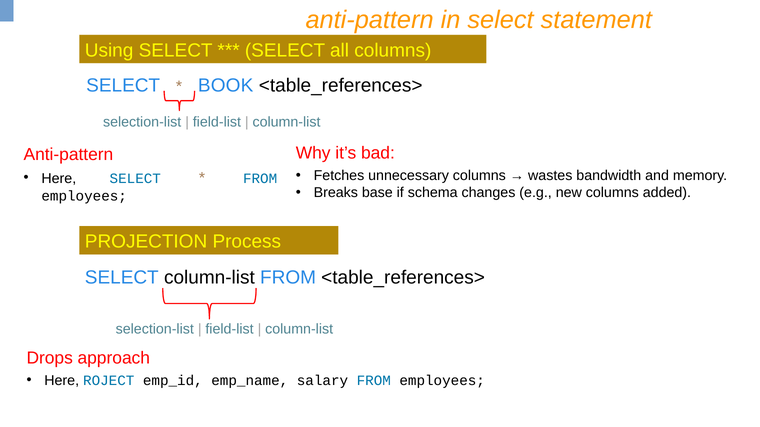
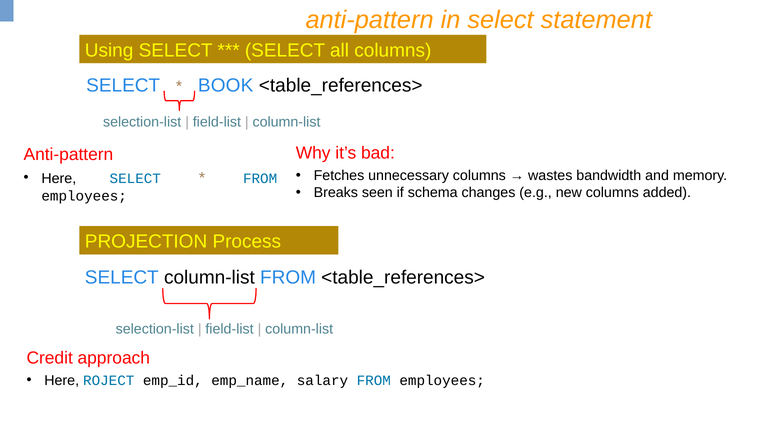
base: base -> seen (377, 193)
Drops: Drops -> Credit (50, 358)
